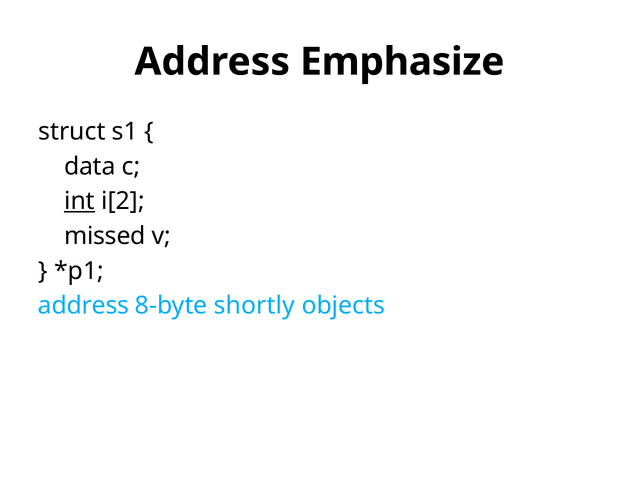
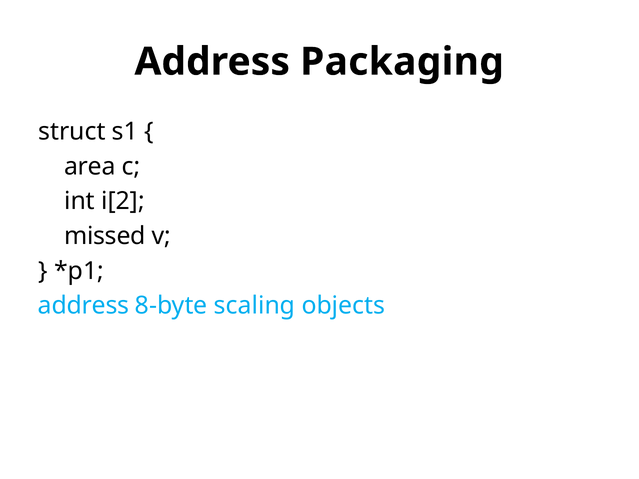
Emphasize: Emphasize -> Packaging (402, 62)
data: data -> area (90, 166)
int underline: present -> none (79, 201)
shortly: shortly -> scaling (255, 306)
